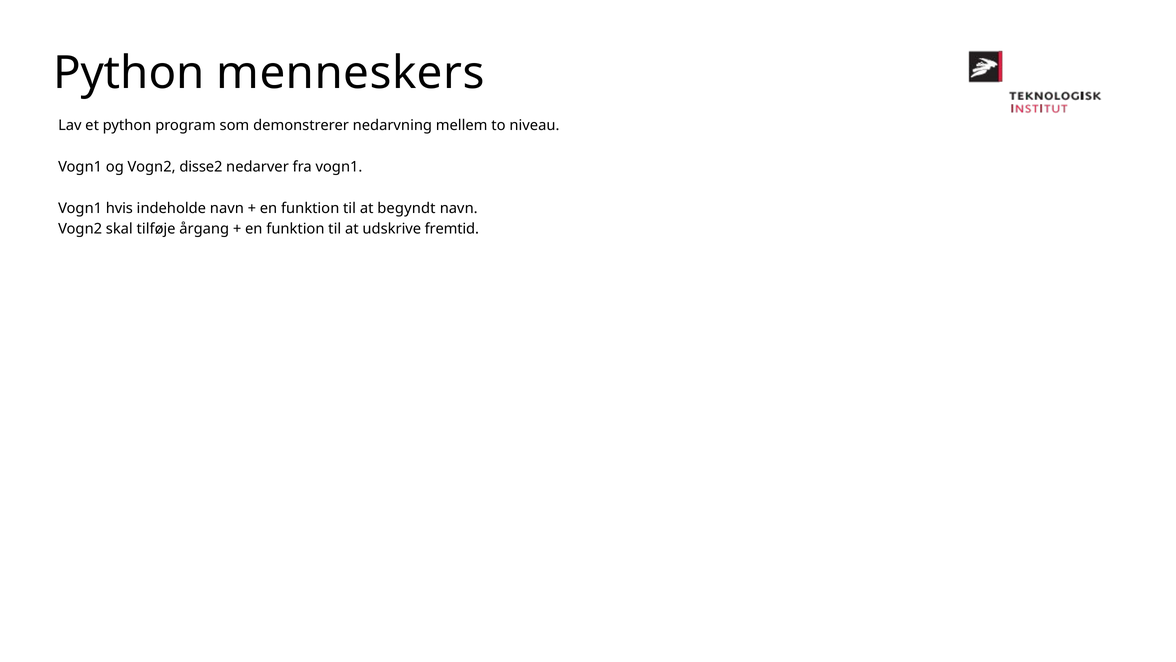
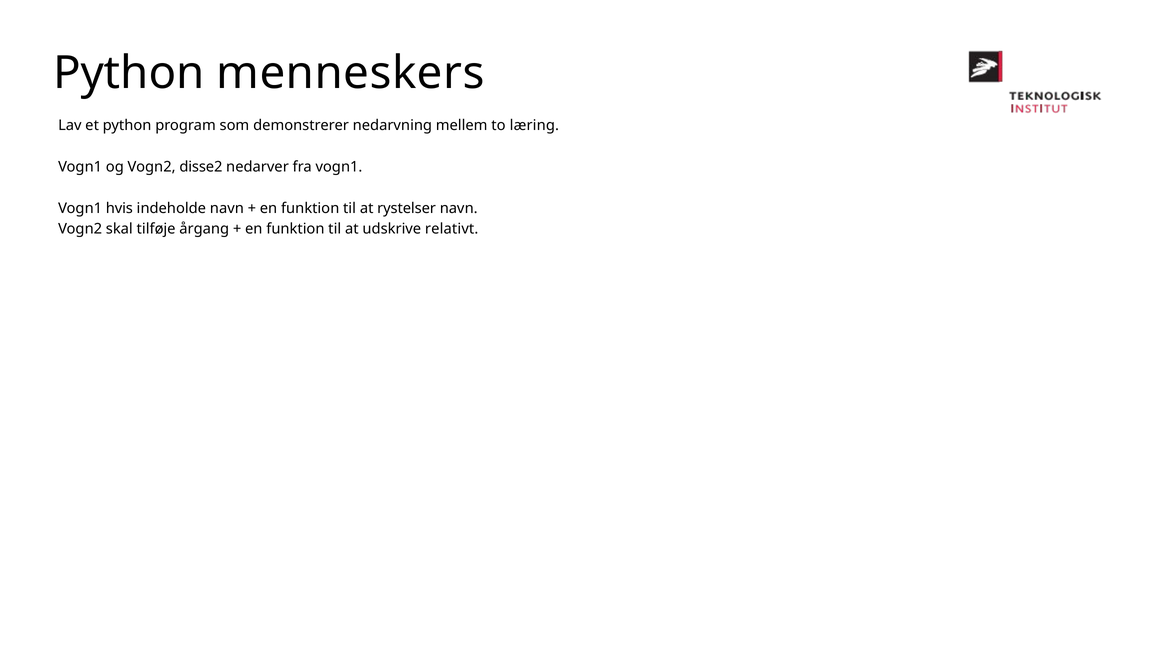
niveau: niveau -> læring (534, 125)
begyndt: begyndt -> rystelser (407, 208)
fremtid: fremtid -> relativt (452, 229)
